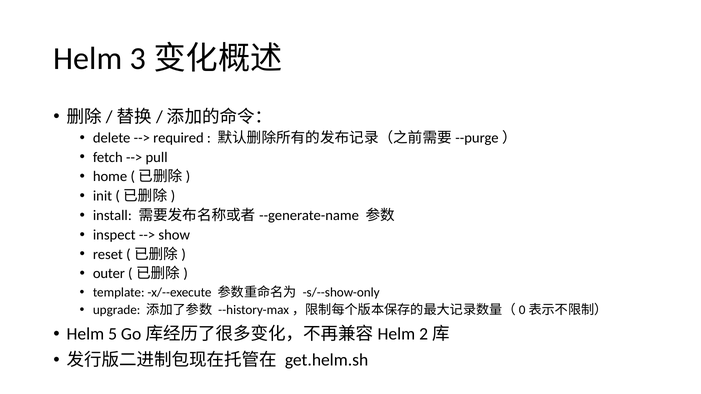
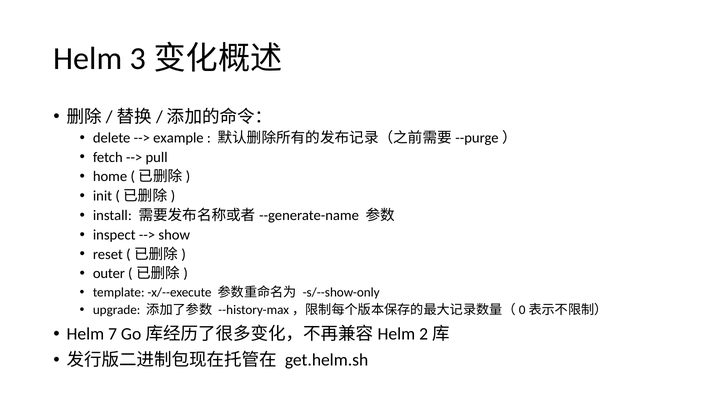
required: required -> example (178, 138)
5: 5 -> 7 (113, 334)
